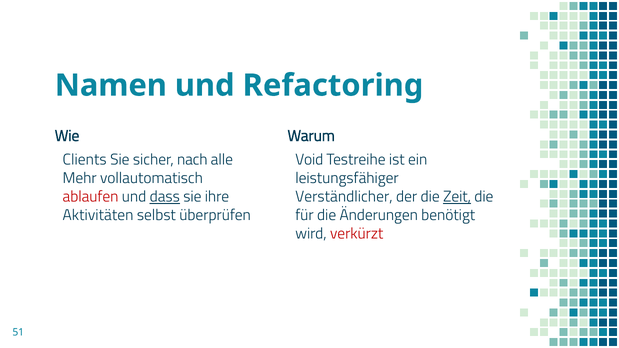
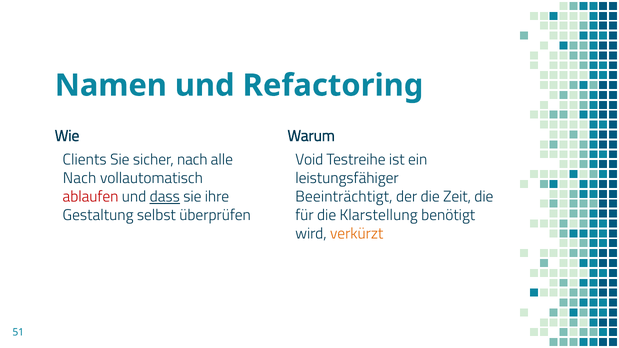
Mehr: Mehr -> Nach (80, 178)
Verständlicher: Verständlicher -> Beeinträchtigt (344, 197)
Zeit underline: present -> none (457, 197)
Aktivitäten: Aktivitäten -> Gestaltung (98, 215)
Änderungen: Änderungen -> Klarstellung (379, 215)
verkürzt colour: red -> orange (357, 234)
